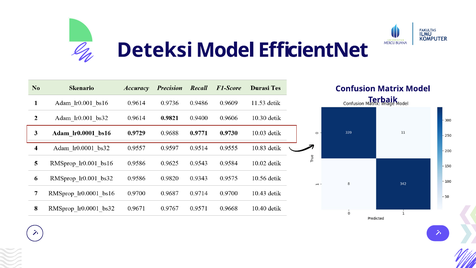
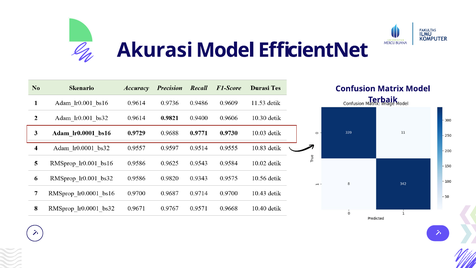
Deteksi: Deteksi -> Akurasi (155, 50)
